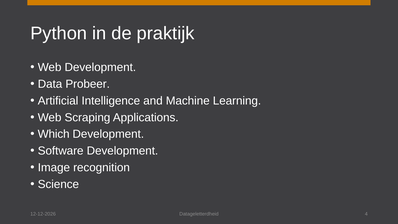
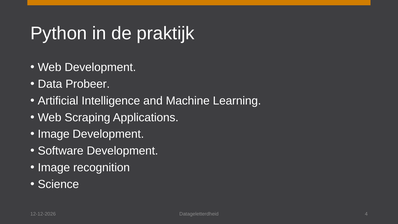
Which: Which -> Image (54, 134)
